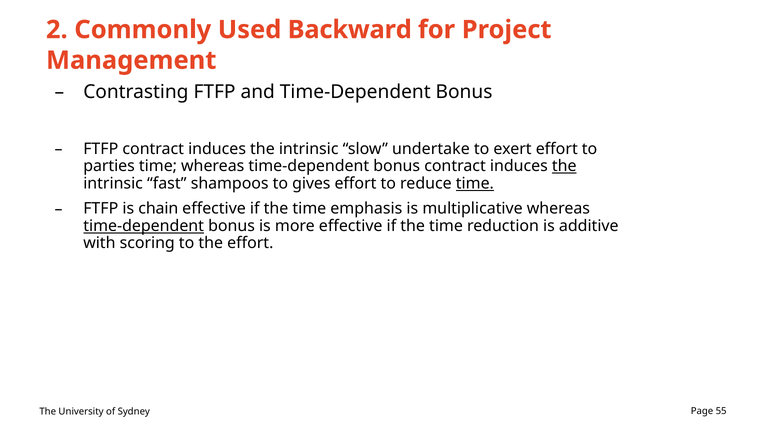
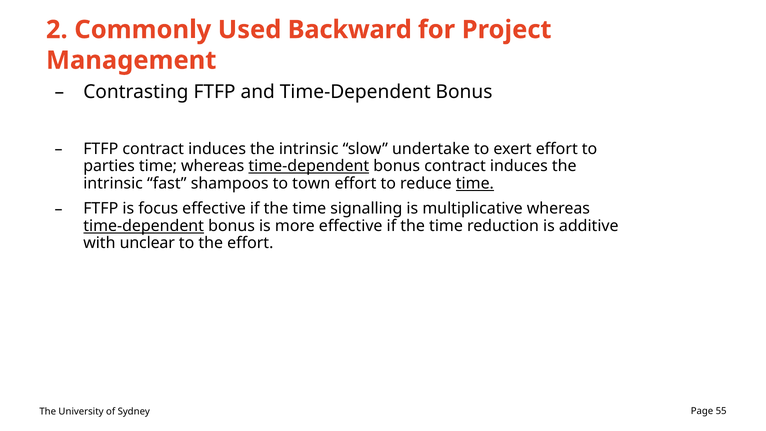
time-dependent underline: none -> present (309, 166)
the underline: present -> none (564, 166)
gives: gives -> town (311, 183)
chain: chain -> focus (158, 209)
emphasis: emphasis -> signalling (366, 209)
scoring: scoring -> unclear (147, 243)
